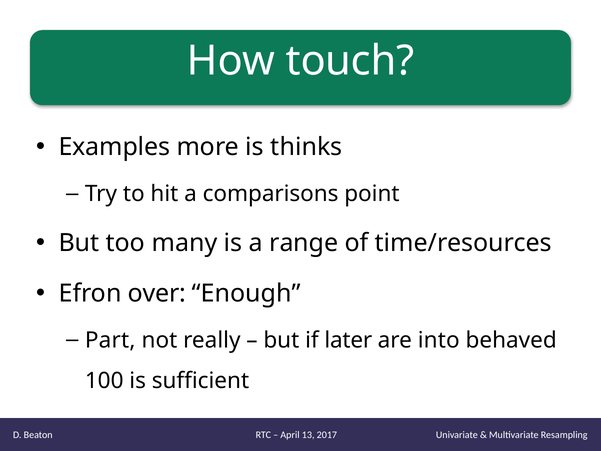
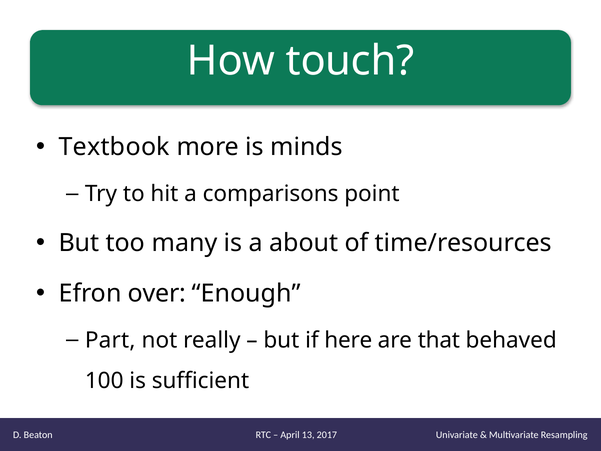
Examples: Examples -> Textbook (114, 147)
thinks: thinks -> minds (307, 147)
range: range -> about (304, 243)
later: later -> here (348, 340)
into: into -> that (439, 340)
